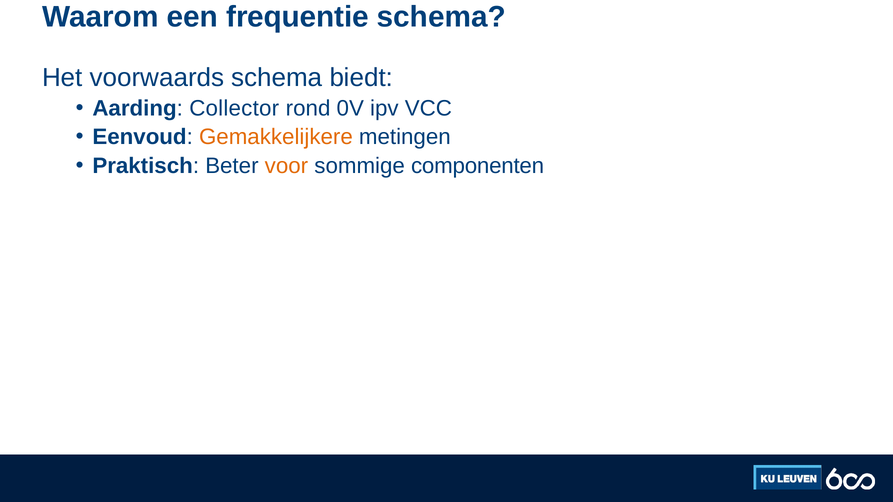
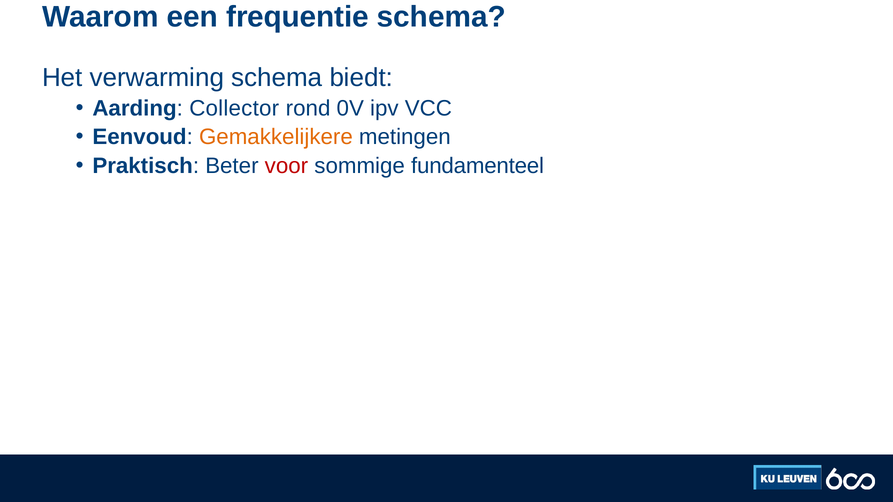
voorwaards: voorwaards -> verwarming (157, 78)
voor colour: orange -> red (286, 166)
componenten: componenten -> fundamenteel (478, 166)
